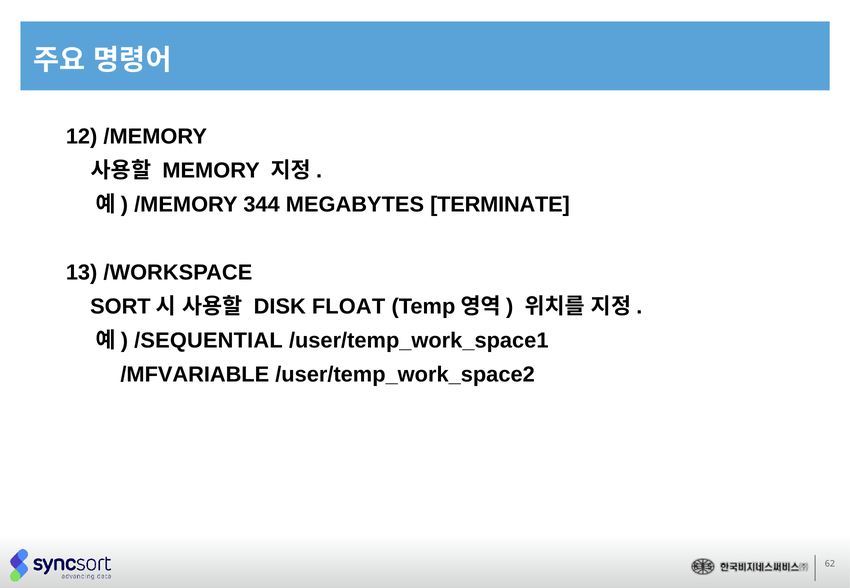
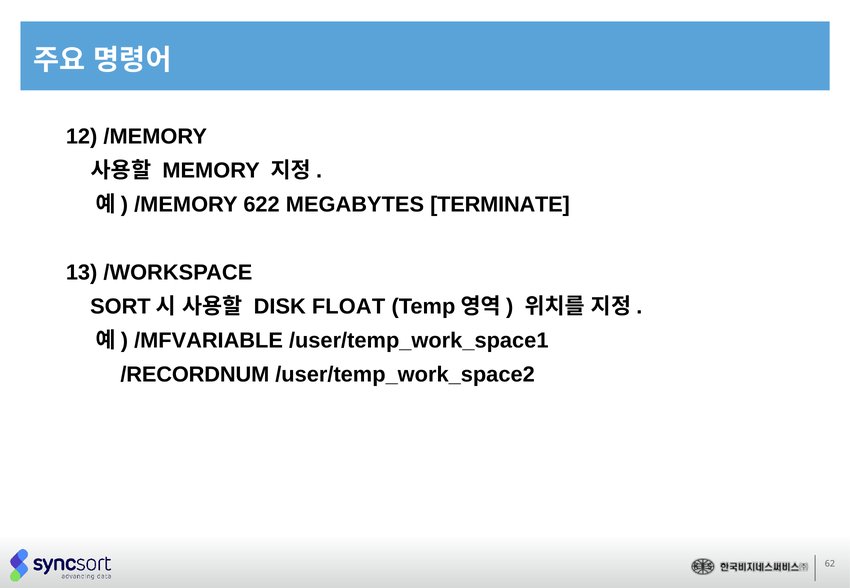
344: 344 -> 622 (262, 205)
/SEQUENTIAL: /SEQUENTIAL -> /MFVARIABLE (209, 341)
/MFVARIABLE: /MFVARIABLE -> /RECORDNUM (195, 375)
